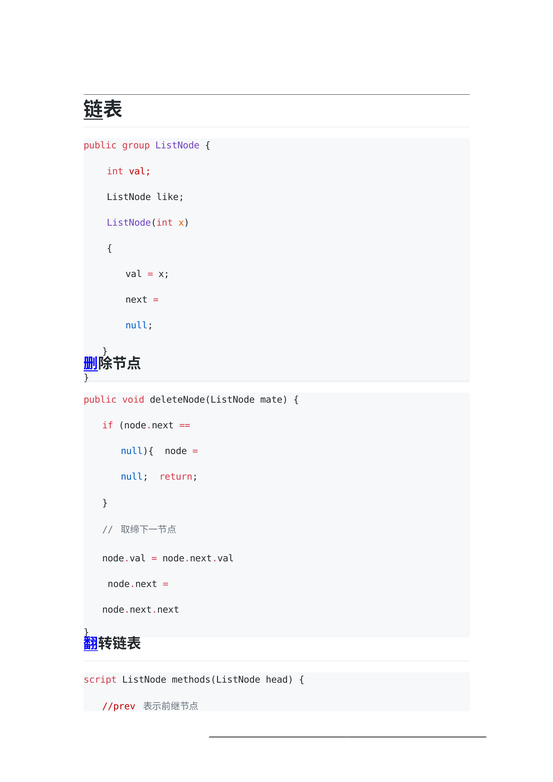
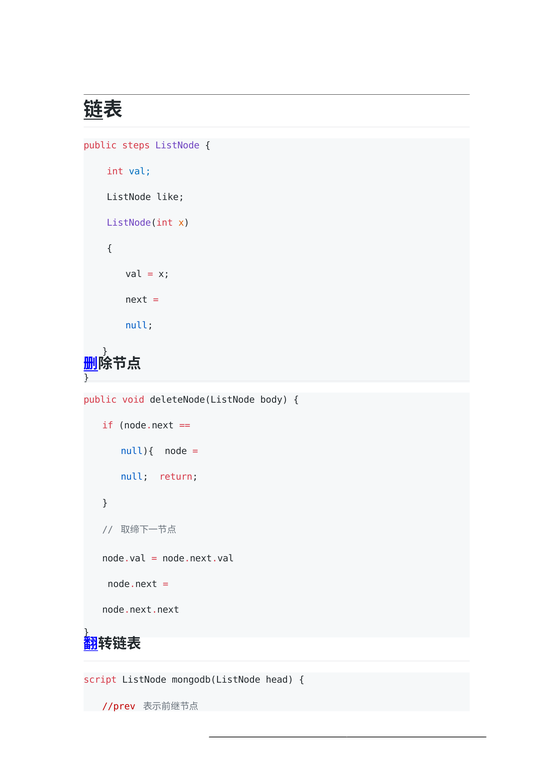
group: group -> steps (136, 146)
val colour: red -> blue (140, 171)
mate: mate -> body (274, 400)
methods(ListNode: methods(ListNode -> mongodb(ListNode (216, 680)
